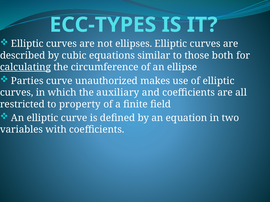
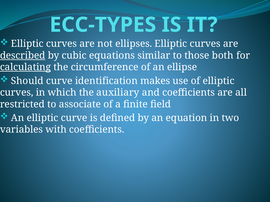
described underline: none -> present (23, 56)
Parties: Parties -> Should (27, 81)
unauthorized: unauthorized -> identification (106, 81)
property: property -> associate (80, 104)
